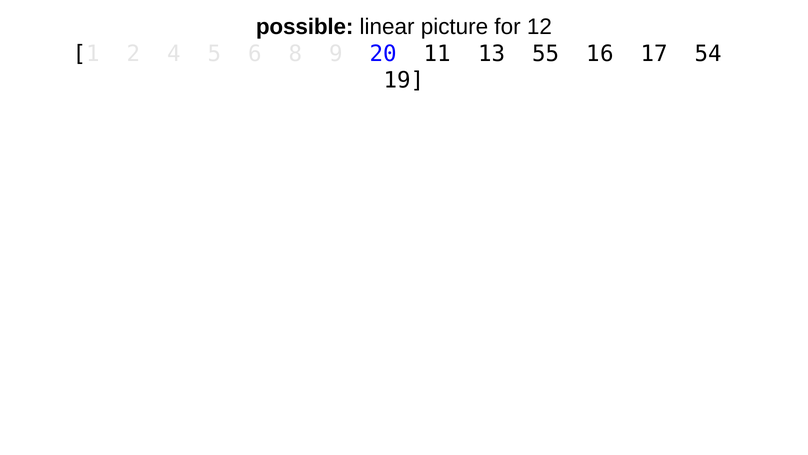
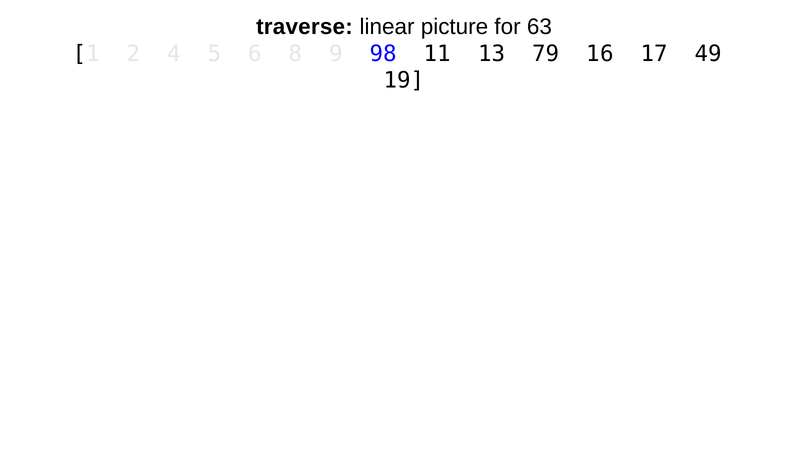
possible: possible -> traverse (304, 27)
12: 12 -> 63 (539, 27)
20: 20 -> 98 (383, 54)
55: 55 -> 79 (546, 54)
54: 54 -> 49 (708, 54)
